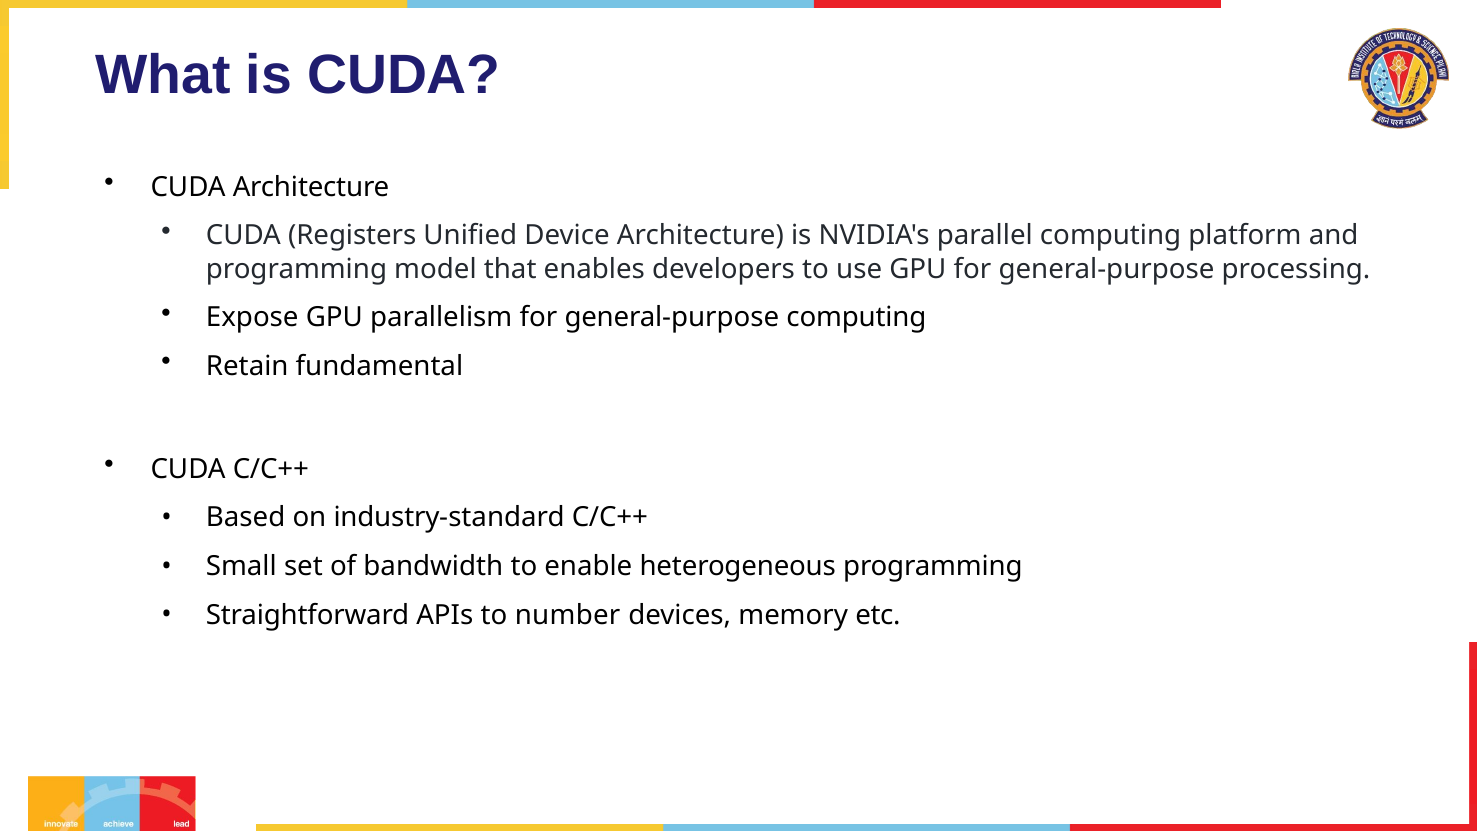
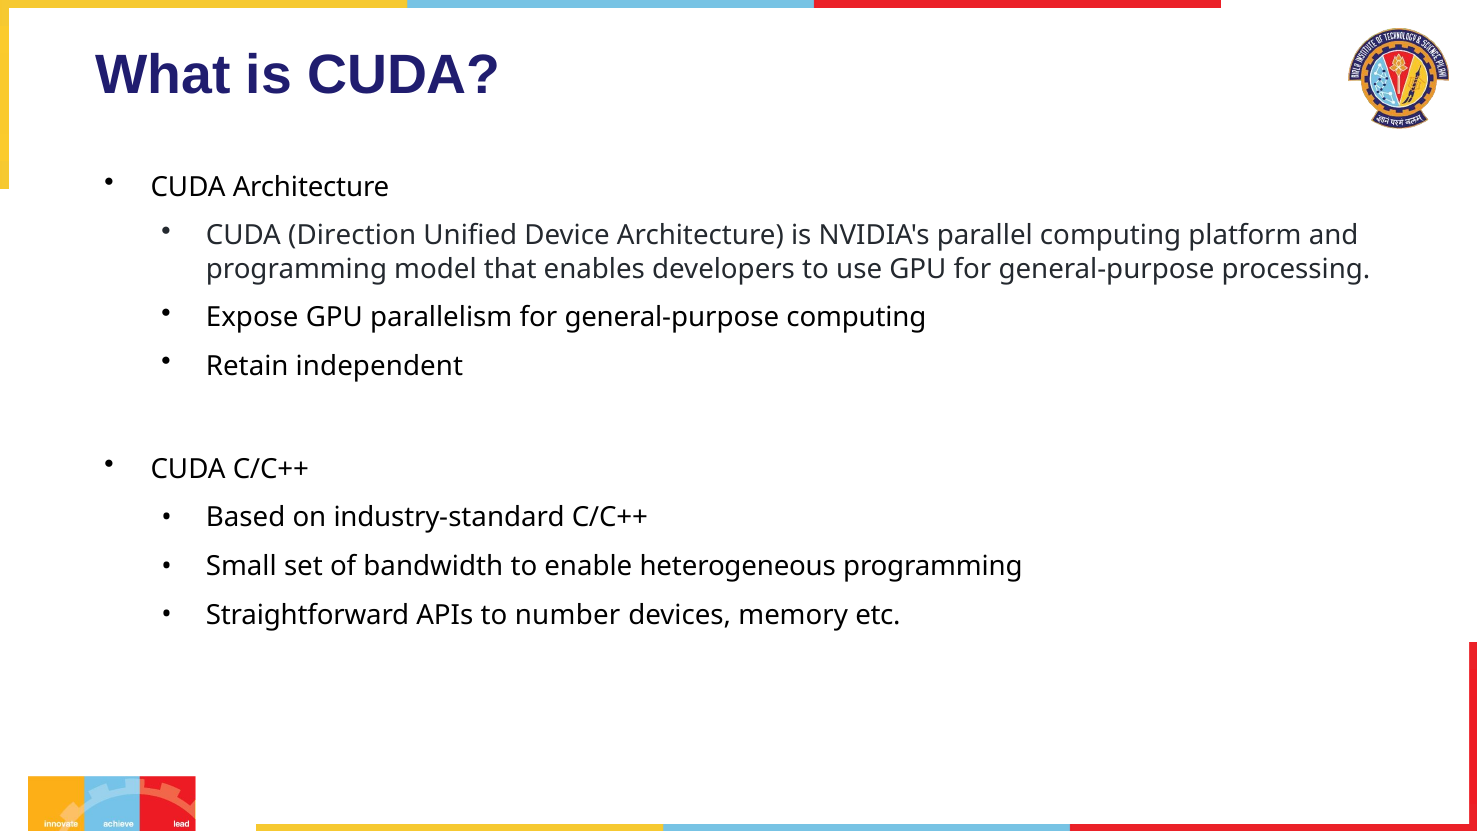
Registers: Registers -> Direction (352, 236)
fundamental: fundamental -> independent (379, 366)
